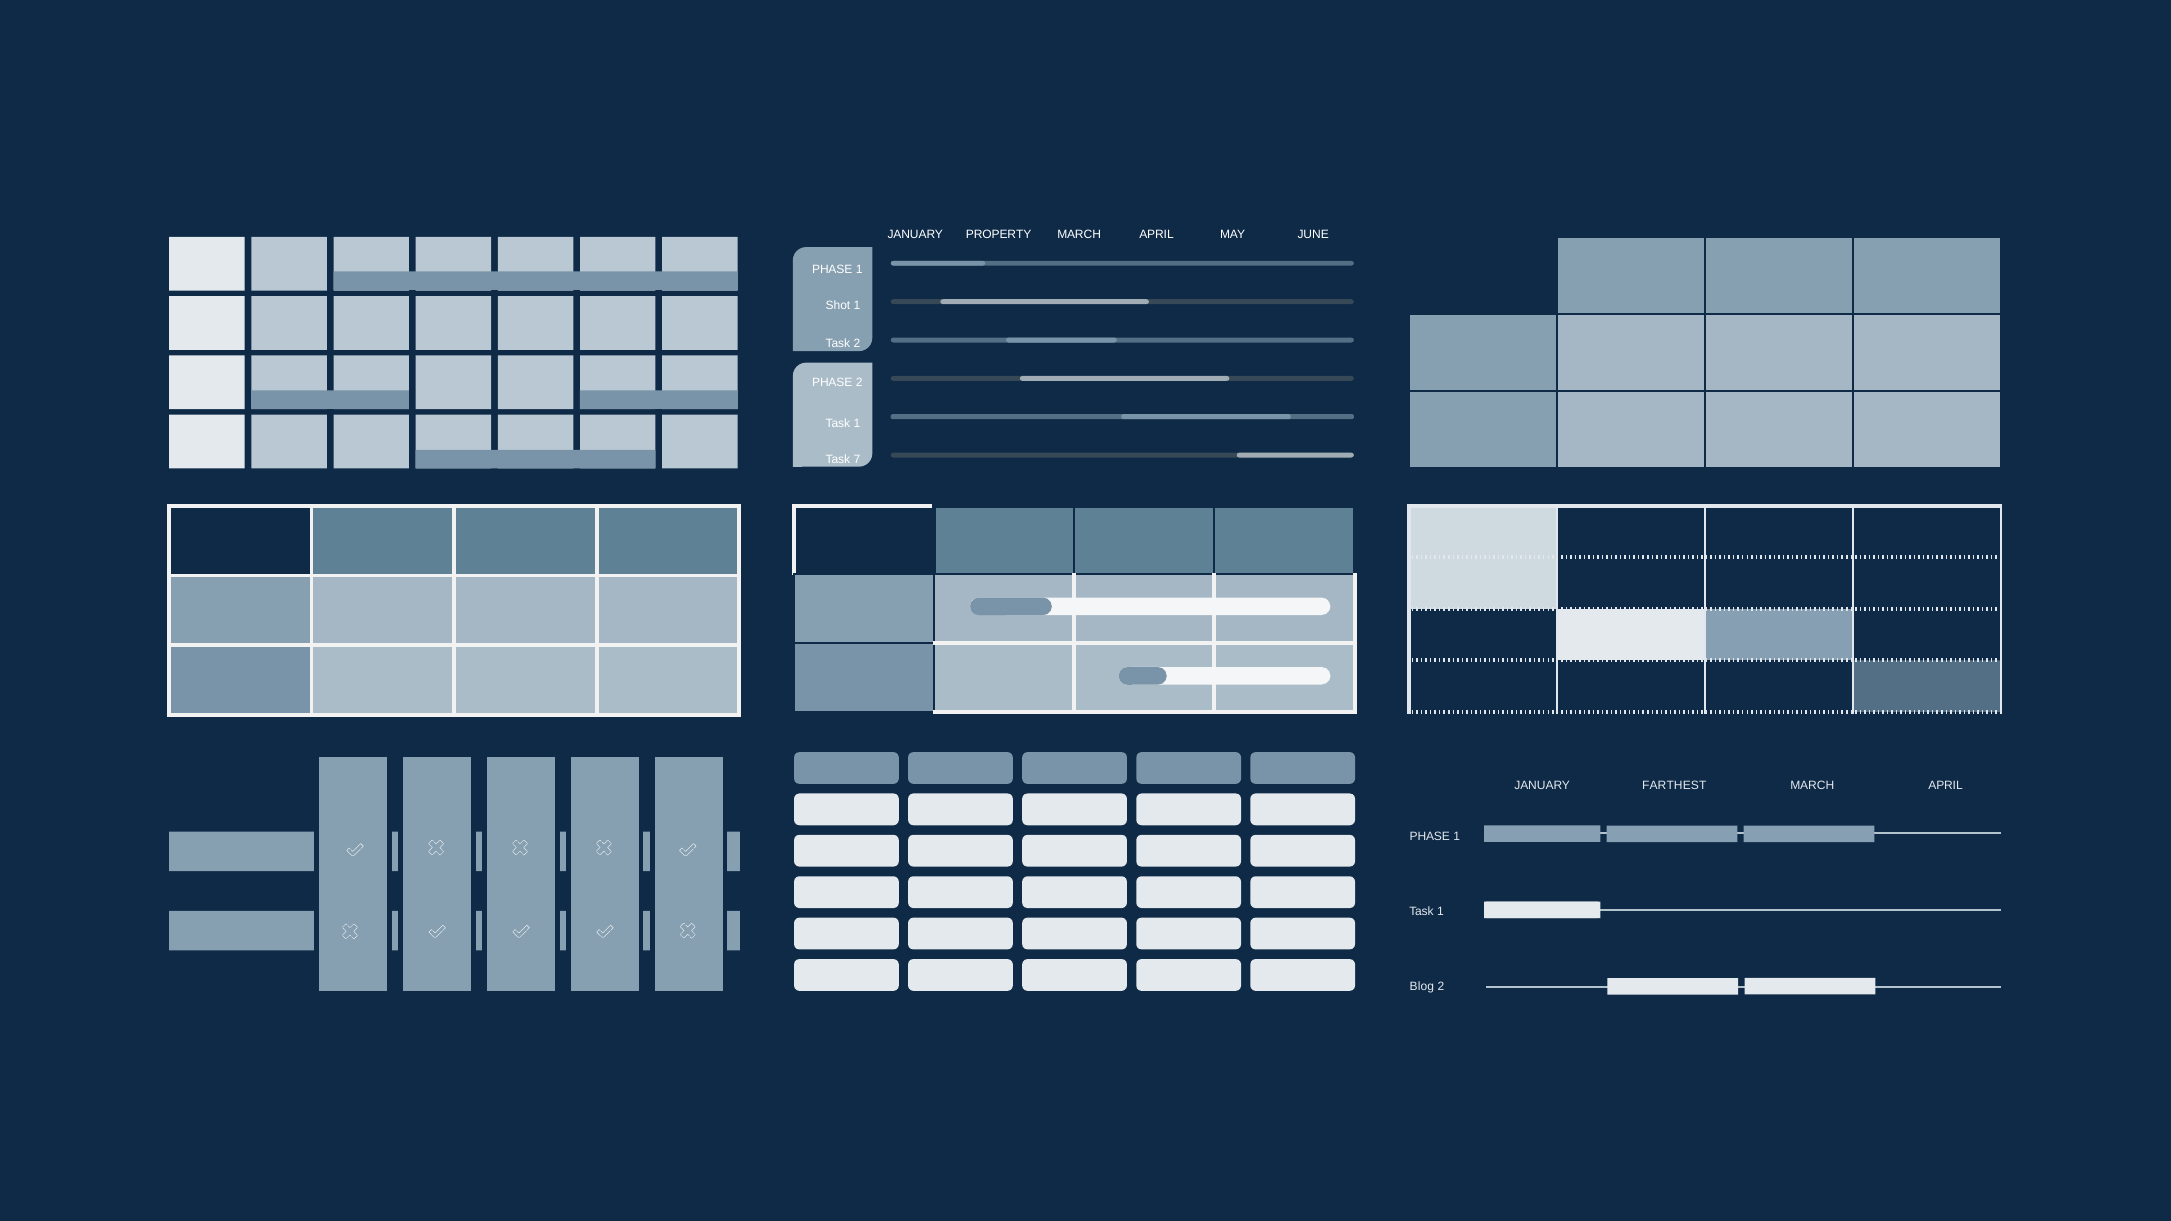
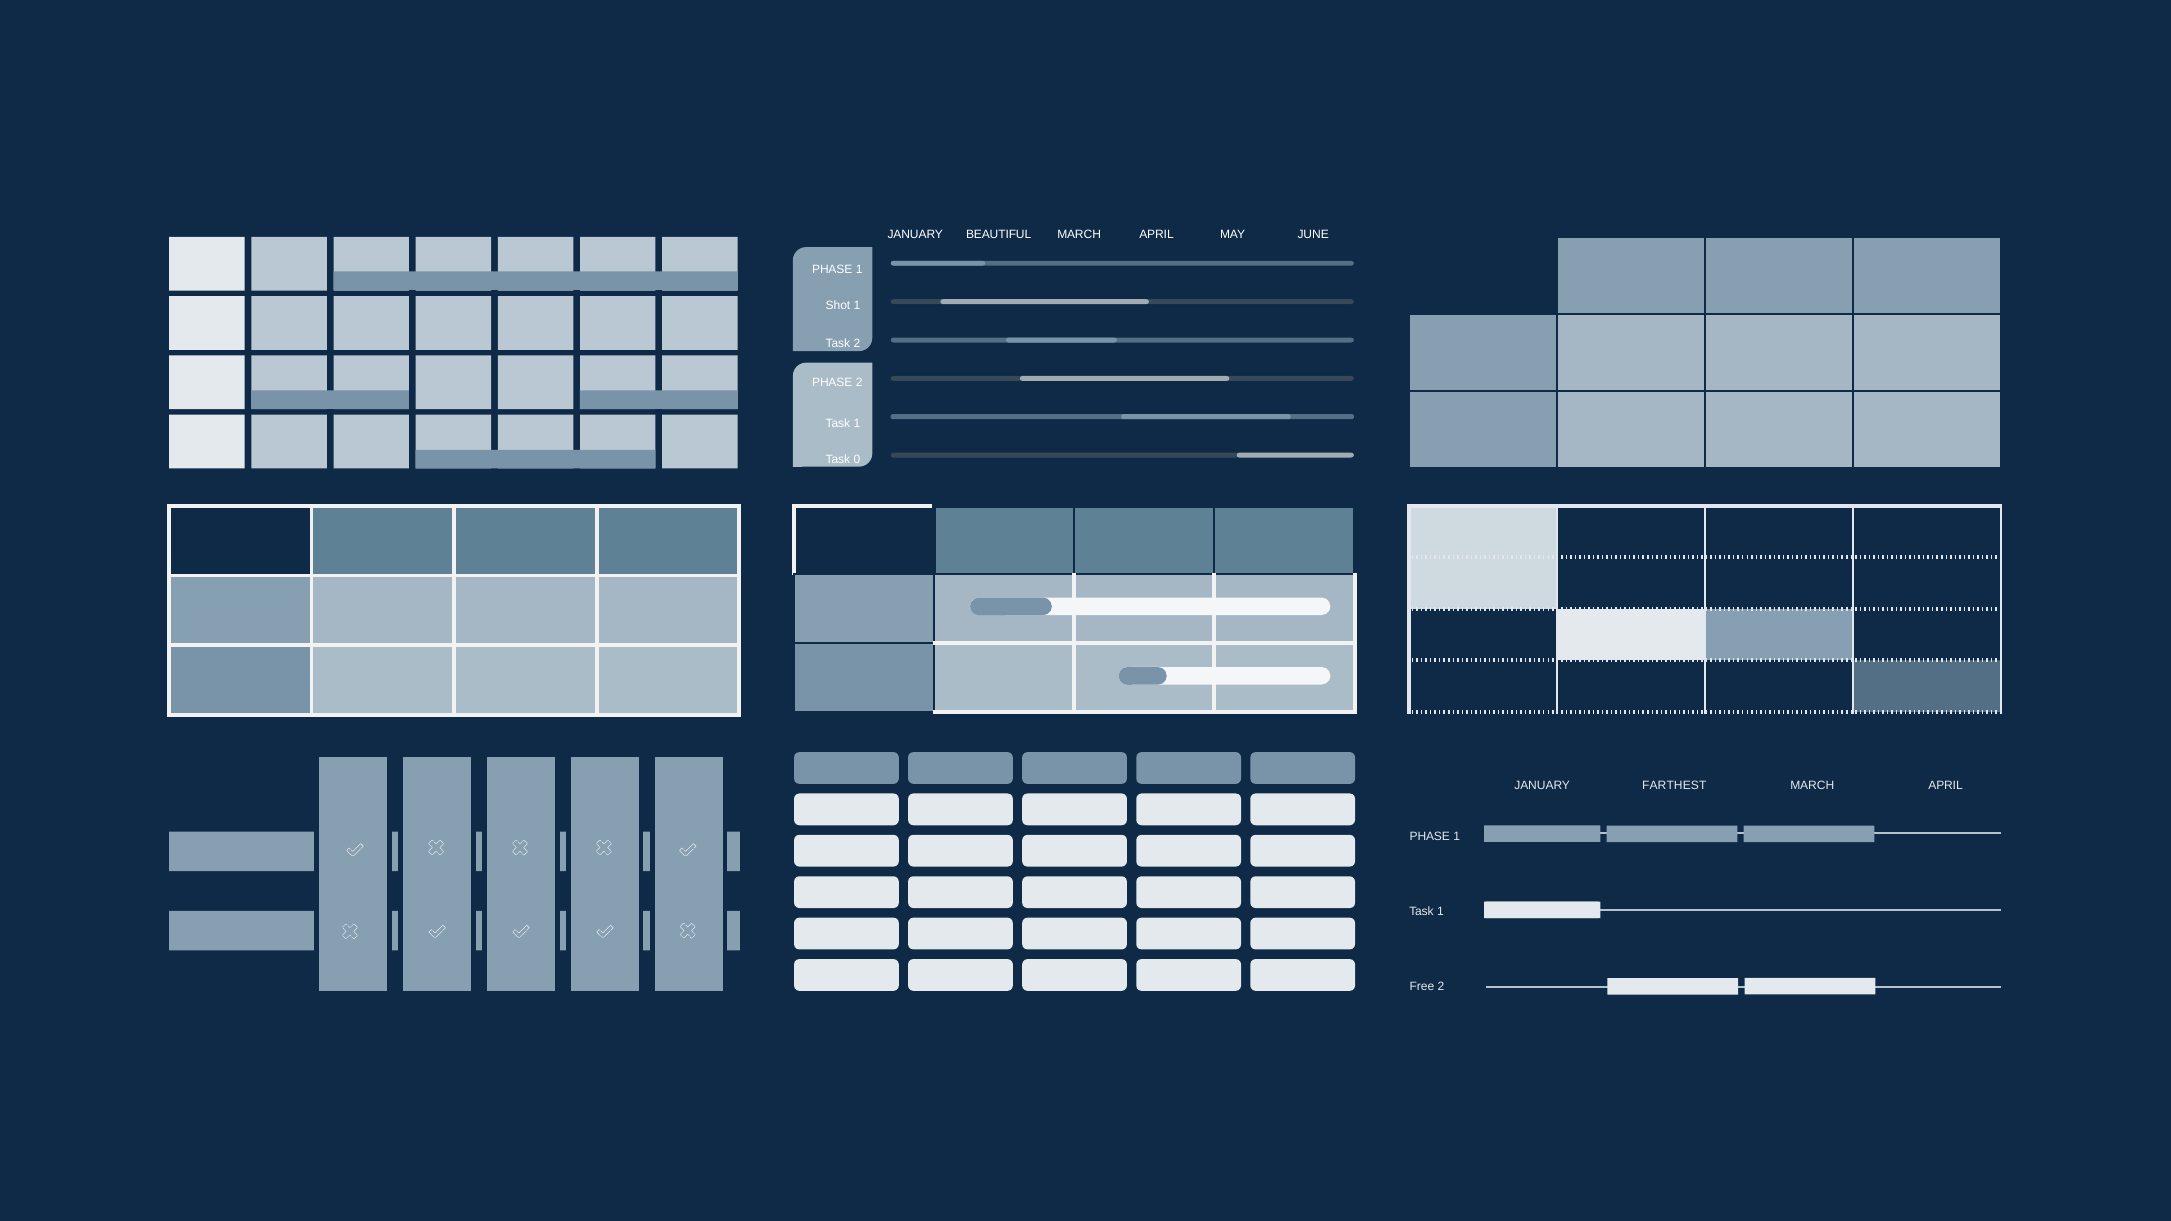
PROPERTY: PROPERTY -> BEAUTIFUL (999, 234)
7: 7 -> 0 (857, 460)
Blog: Blog -> Free (1422, 987)
